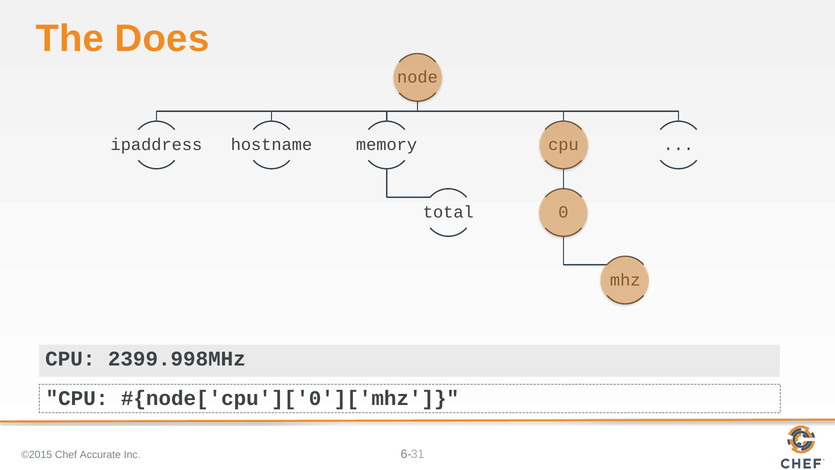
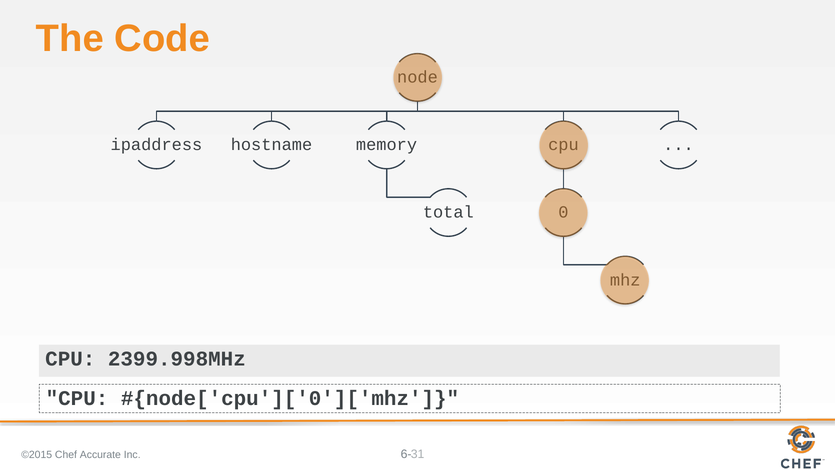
Does: Does -> Code (162, 38)
